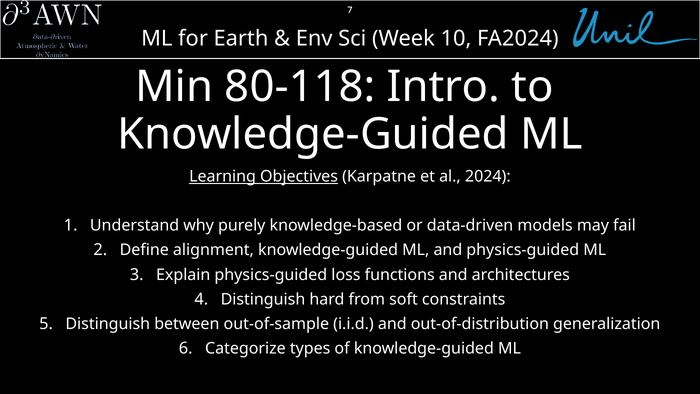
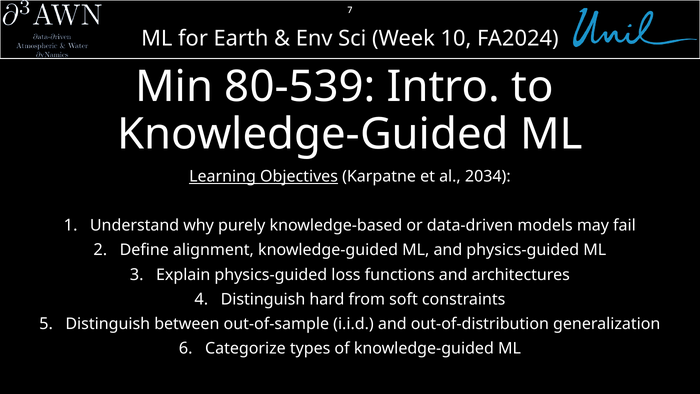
80-118: 80-118 -> 80-539 (300, 87)
2024: 2024 -> 2034 (488, 176)
